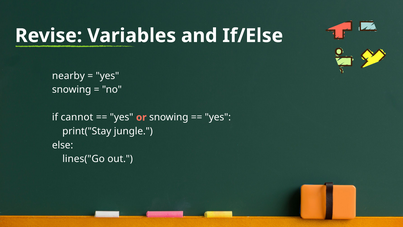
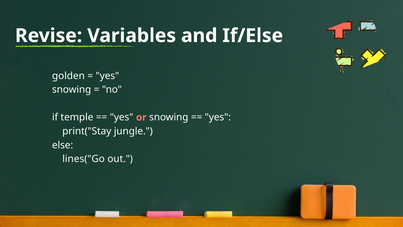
nearby: nearby -> golden (68, 76)
cannot: cannot -> temple (77, 117)
